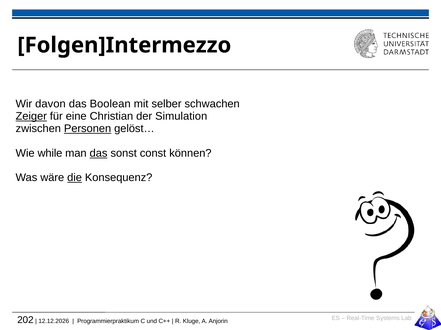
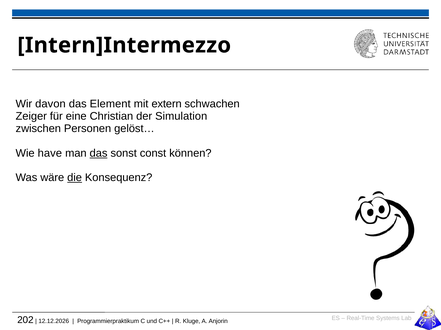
Folgen]Intermezzo: Folgen]Intermezzo -> Intern]Intermezzo (124, 45)
Boolean: Boolean -> Element (110, 104)
selber: selber -> extern (167, 104)
Zeiger underline: present -> none (31, 117)
Personen underline: present -> none (88, 129)
while: while -> have (50, 153)
